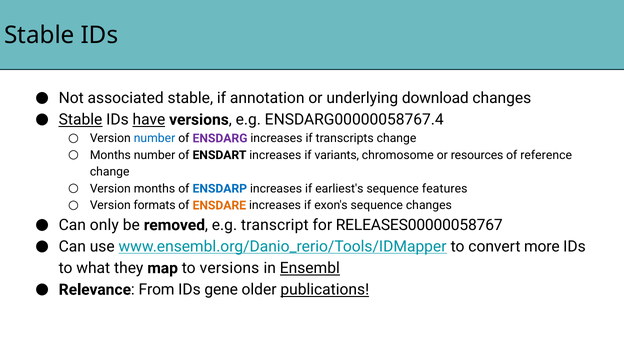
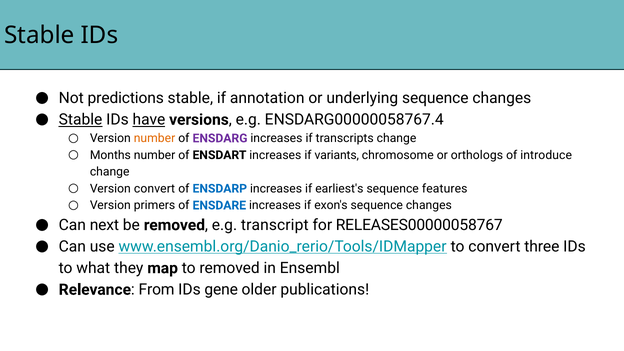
associated: associated -> predictions (126, 98)
underlying download: download -> sequence (435, 98)
number colour: blue -> orange (155, 138)
resources: resources -> orthologs (477, 155)
reference: reference -> introduce (546, 155)
Version months: months -> convert (154, 189)
formats: formats -> primers (155, 205)
ENSDARE colour: orange -> blue (219, 205)
only: only -> next (104, 225)
more: more -> three (542, 247)
to versions: versions -> removed (230, 268)
Ensembl underline: present -> none (310, 268)
publications underline: present -> none (325, 290)
